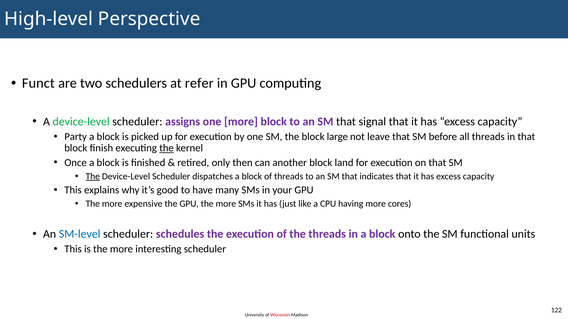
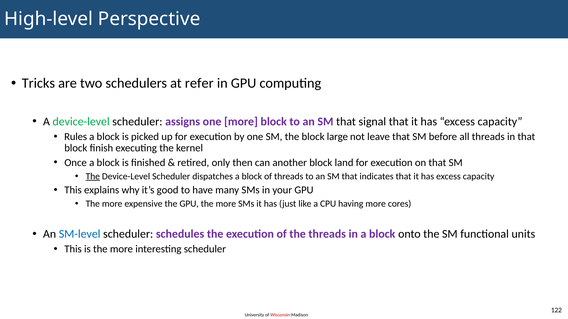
Funct: Funct -> Tricks (38, 83)
Party: Party -> Rules (76, 137)
the underline: present -> none (167, 148)
